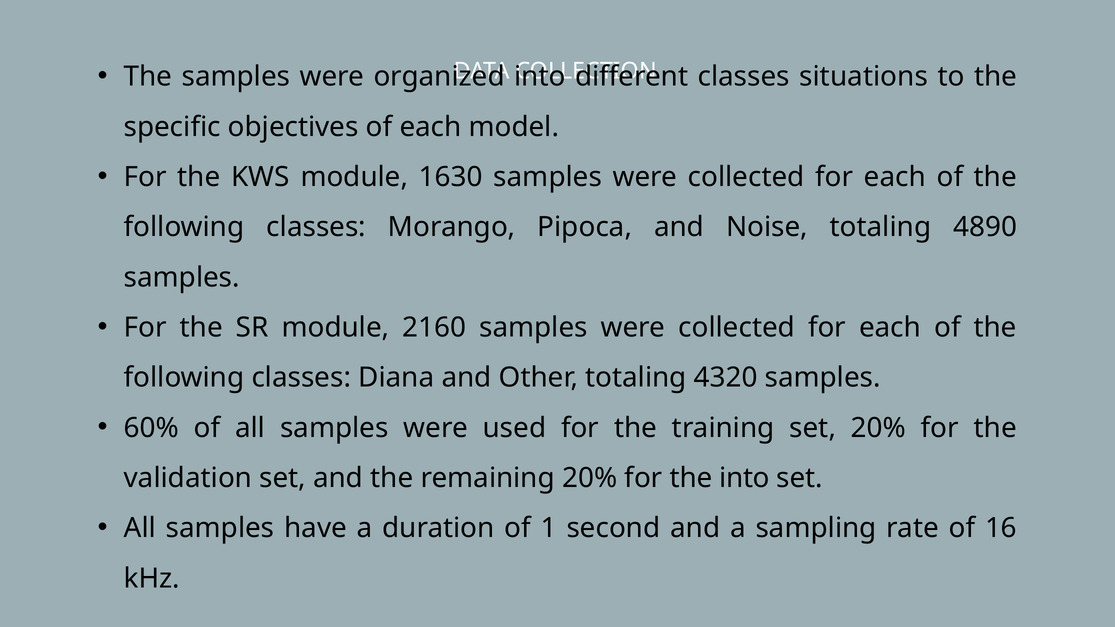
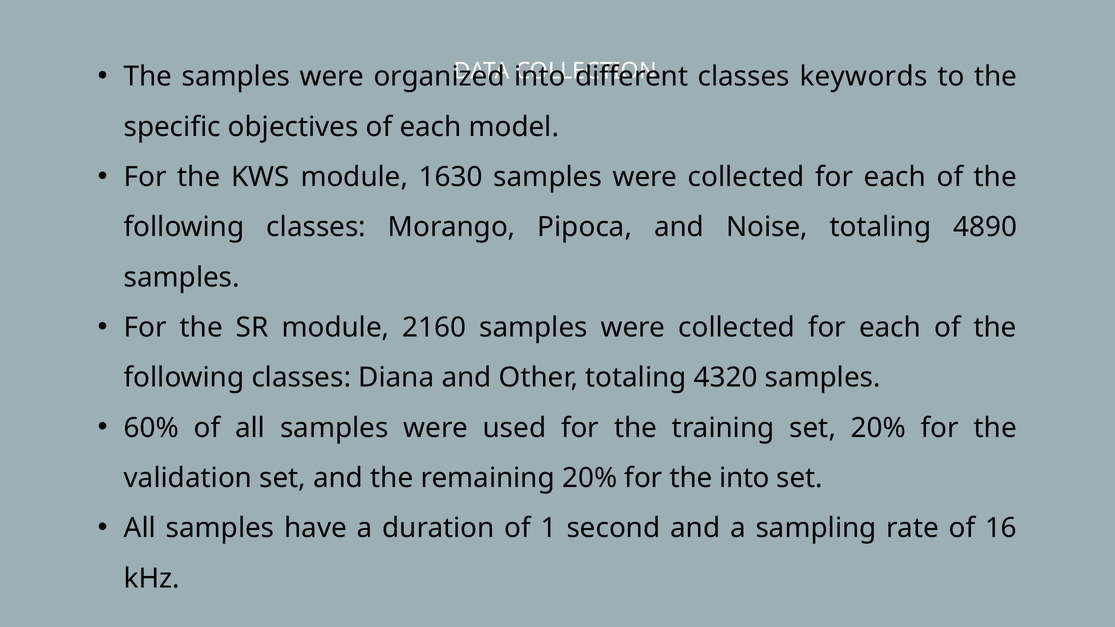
situations: situations -> keywords (864, 77)
